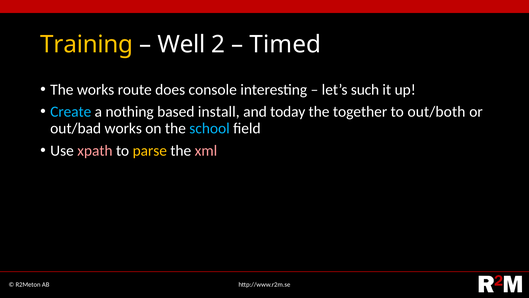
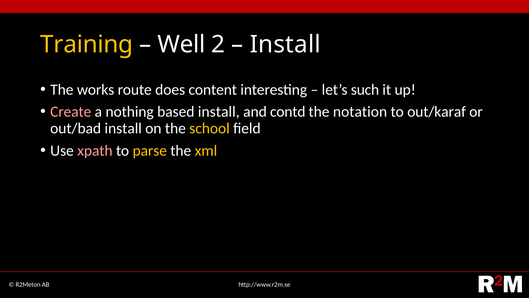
Timed: Timed -> Install (285, 44)
console: console -> content (213, 89)
Create colour: light blue -> pink (71, 112)
today: today -> contd (288, 112)
together: together -> notation (360, 112)
out/both: out/both -> out/karaf (437, 112)
out/bad works: works -> install (123, 128)
school colour: light blue -> yellow (210, 128)
xml colour: pink -> yellow (206, 150)
